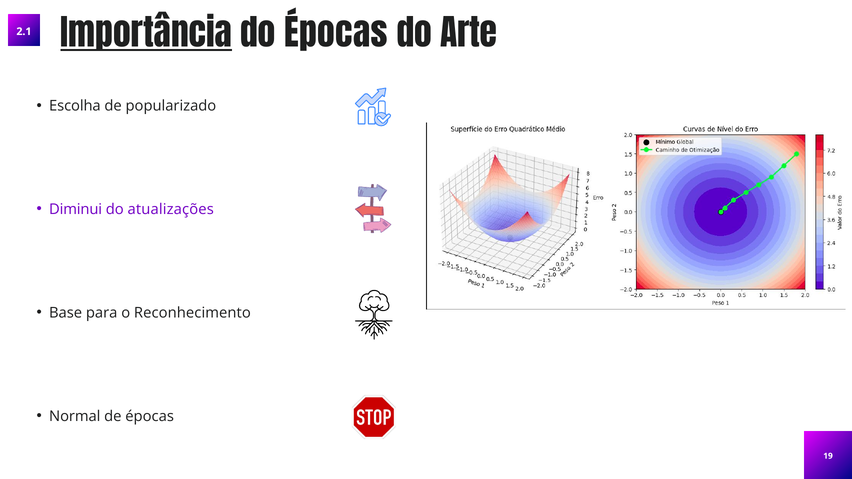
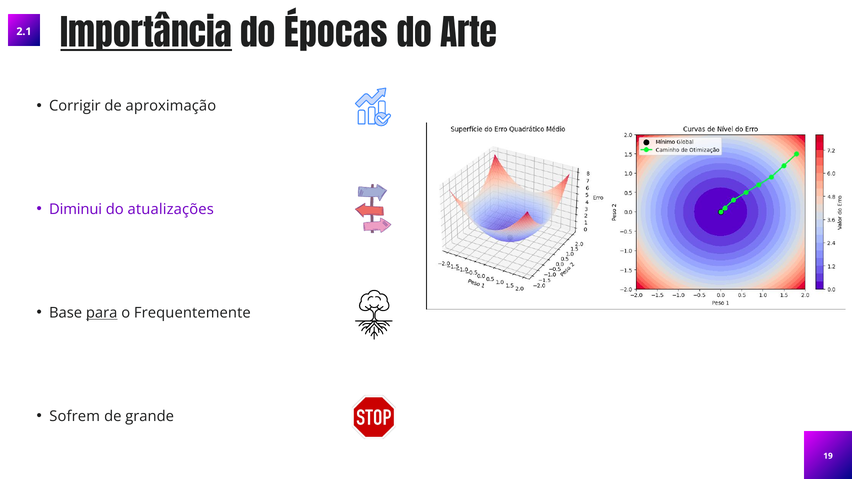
Escolha: Escolha -> Corrigir (75, 106)
popularizado: popularizado -> aproximação (171, 106)
para underline: none -> present (102, 313)
Reconhecimento: Reconhecimento -> Frequentemente (192, 313)
Normal: Normal -> Sofrem (75, 417)
de épocas: épocas -> grande (150, 417)
